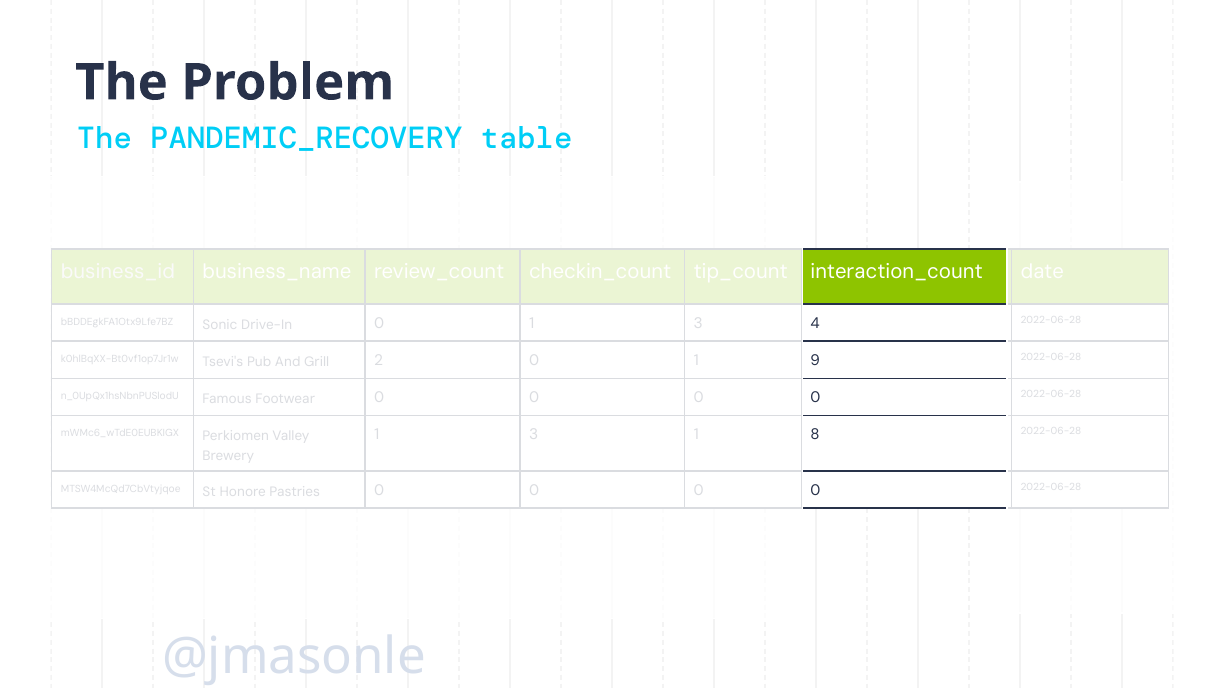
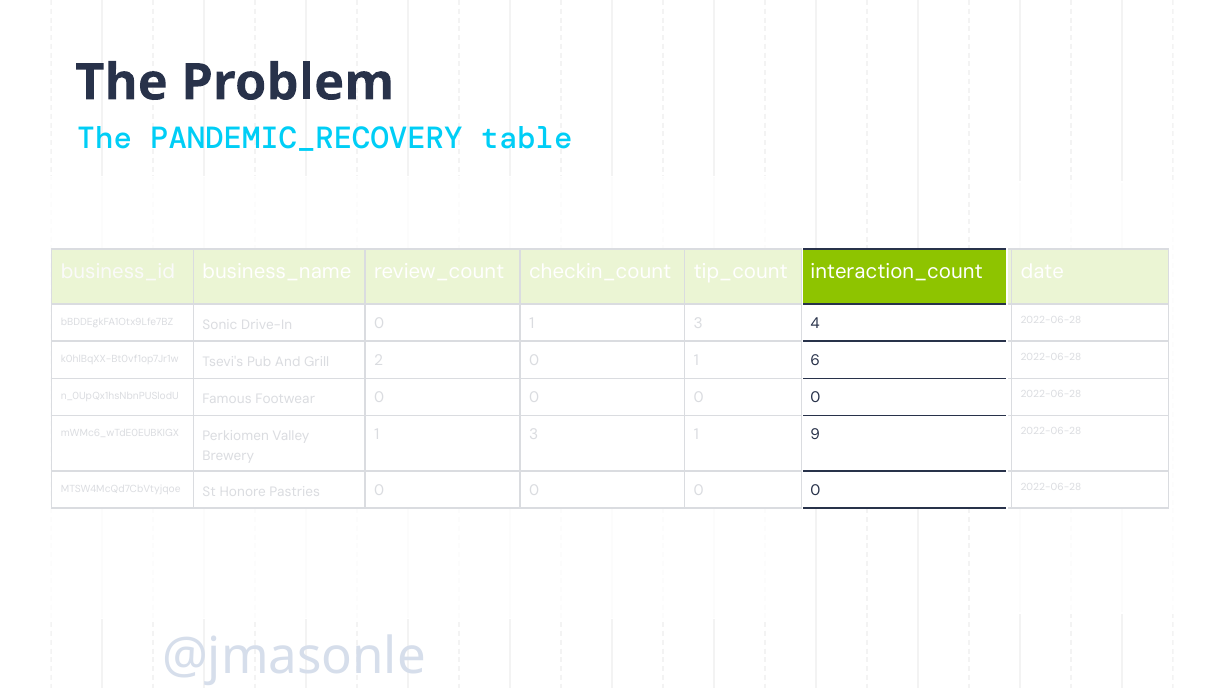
9: 9 -> 6 (815, 361)
8: 8 -> 9 (815, 435)
